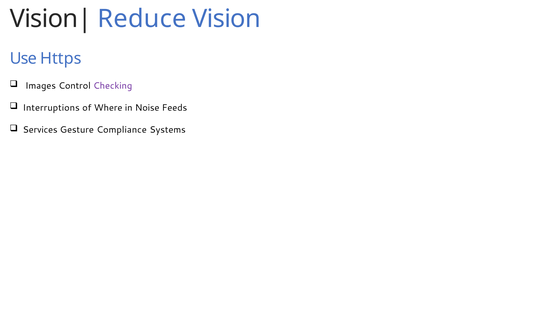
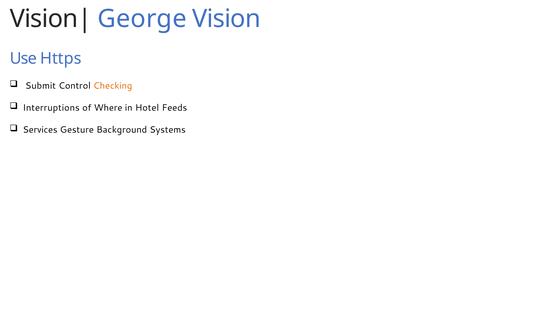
Reduce: Reduce -> George (142, 19)
Images: Images -> Submit (41, 86)
Checking colour: purple -> orange (113, 86)
Noise: Noise -> Hotel (147, 108)
Compliance: Compliance -> Background (122, 130)
